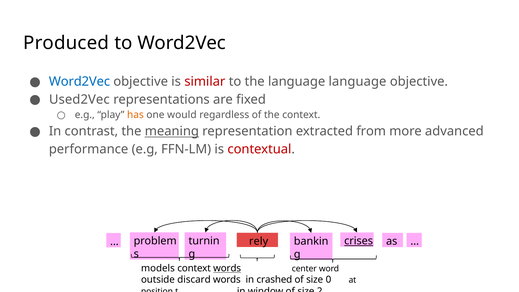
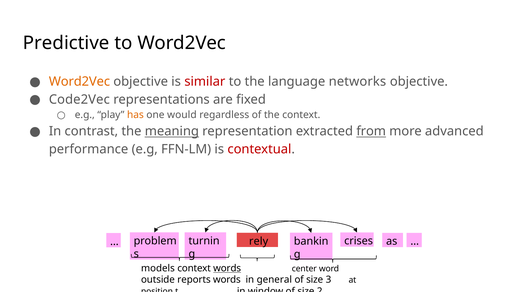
Produced: Produced -> Predictive (66, 43)
Word2Vec colour: blue -> orange (79, 82)
language language: language -> networks (357, 82)
Used2Vec: Used2Vec -> Code2Vec (79, 100)
from underline: none -> present (371, 131)
crises underline: present -> none (359, 241)
discard: discard -> reports (194, 280)
crashed: crashed -> general (274, 280)
0: 0 -> 3 (328, 280)
